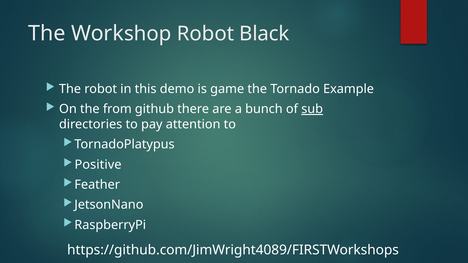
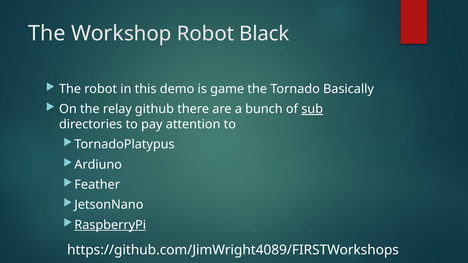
Example: Example -> Basically (349, 89)
from: from -> relay (117, 109)
Positive: Positive -> Ardiuno (98, 165)
RaspberryPi underline: none -> present (110, 225)
